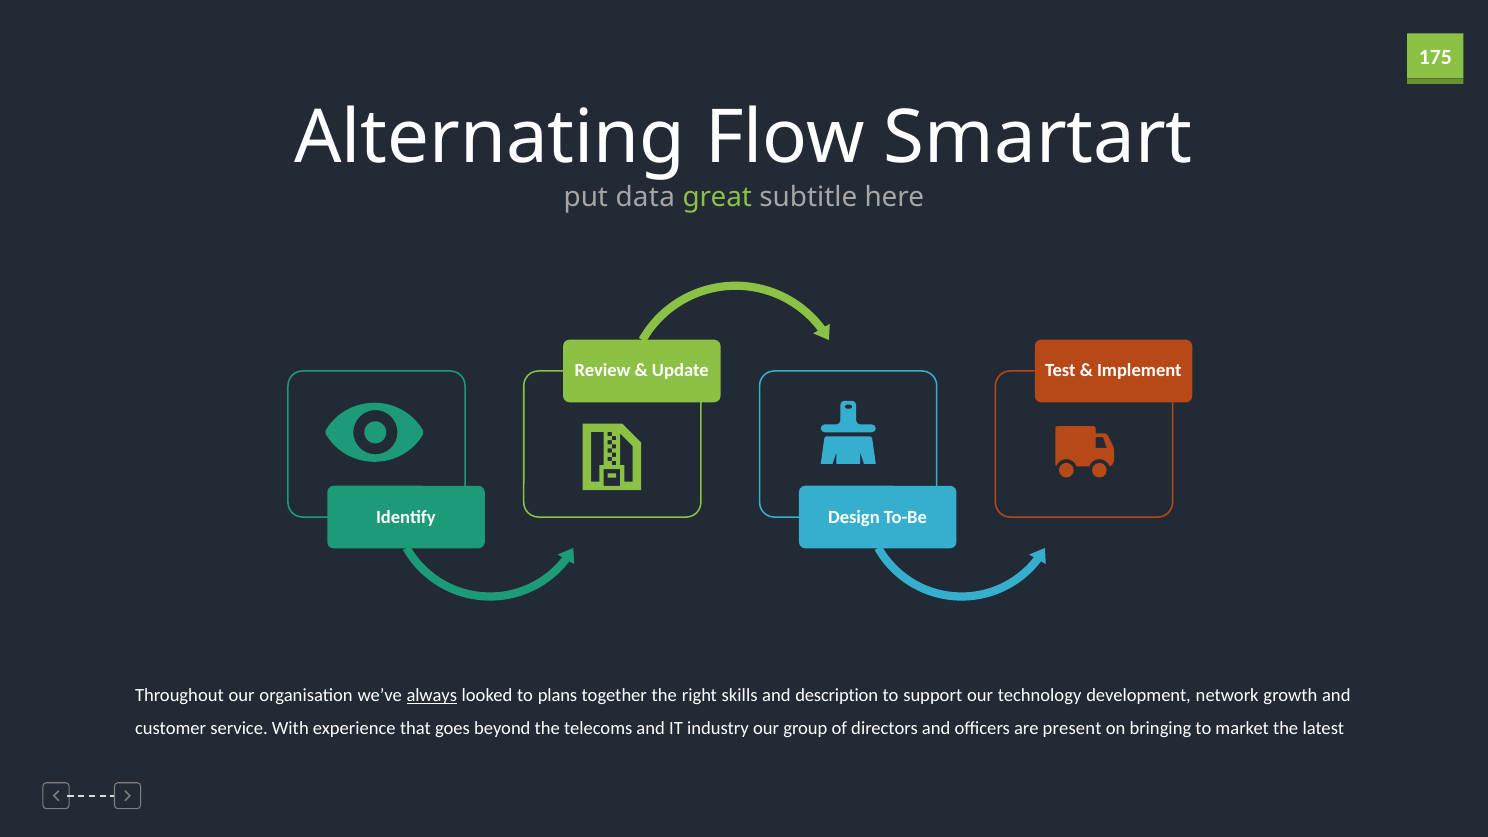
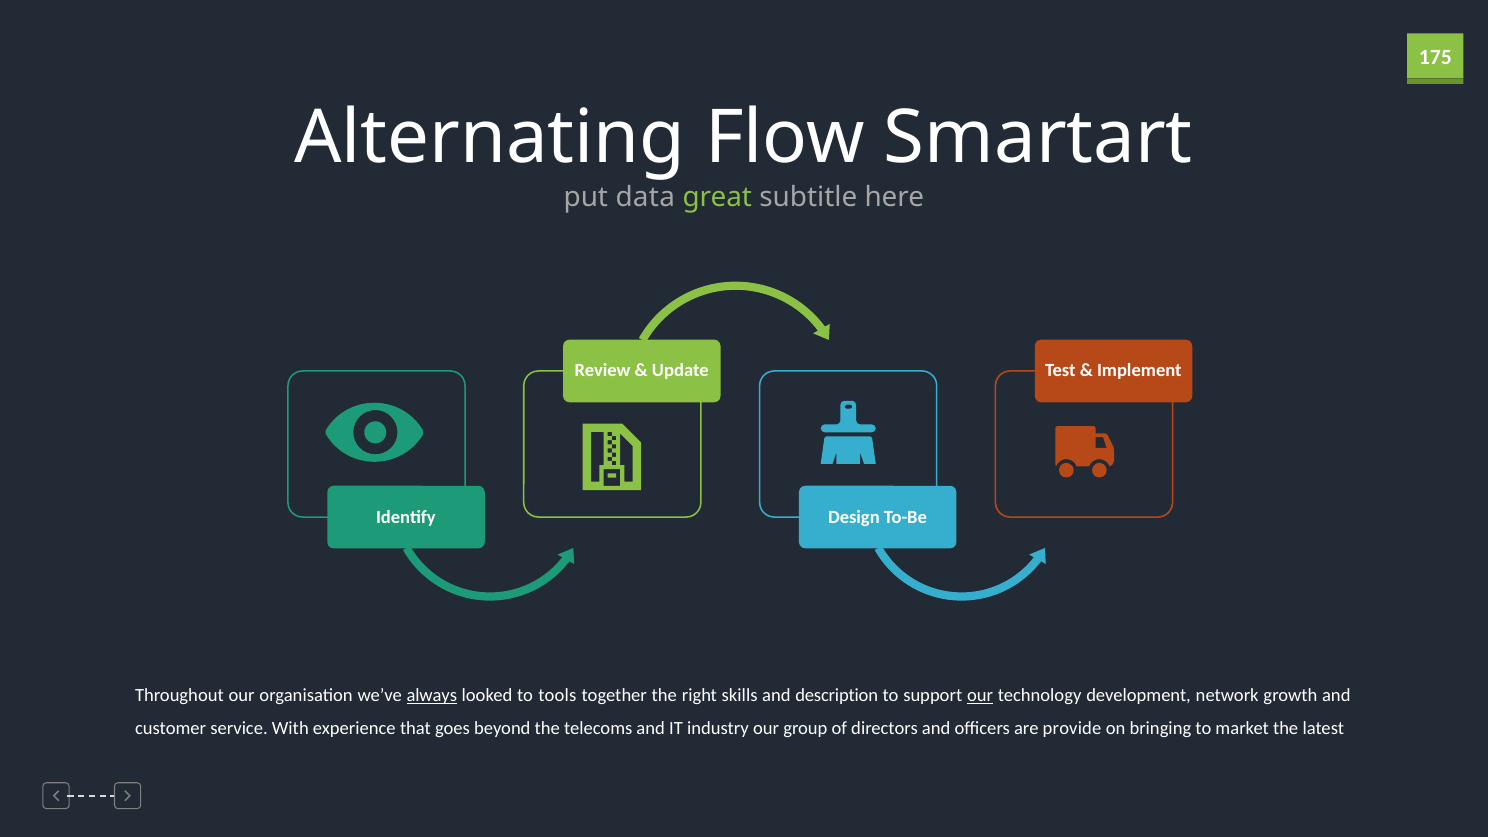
plans: plans -> tools (557, 695)
our underline: none -> present (980, 695)
present: present -> provide (1072, 729)
